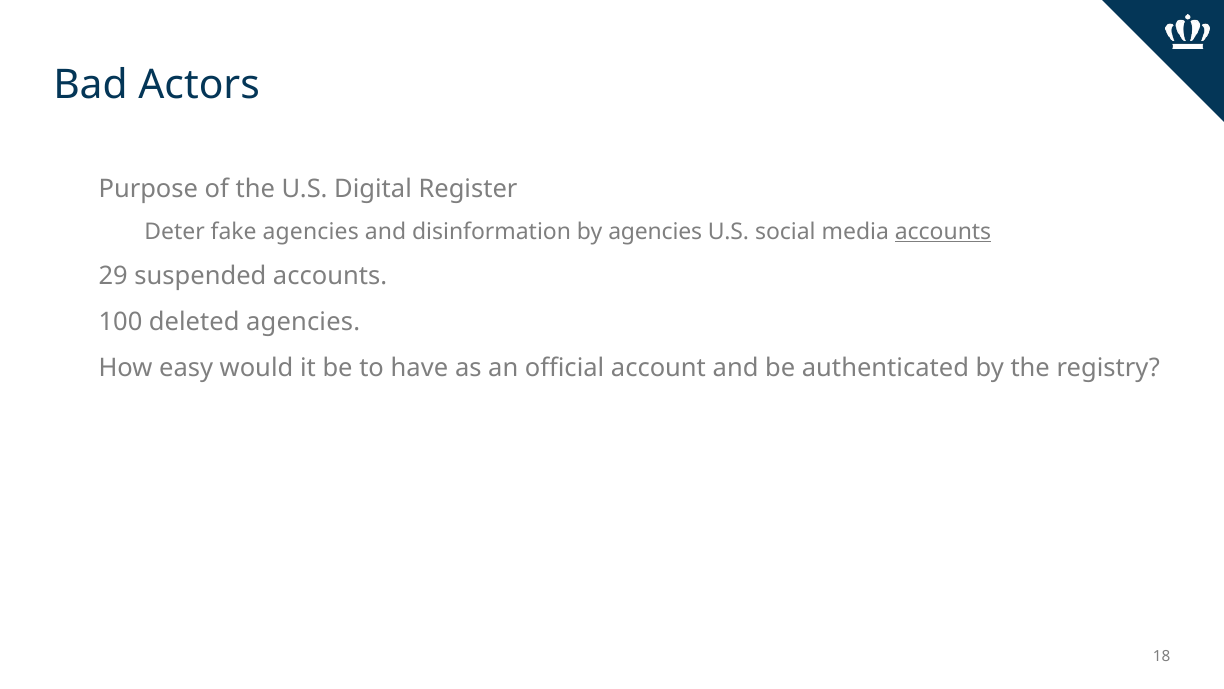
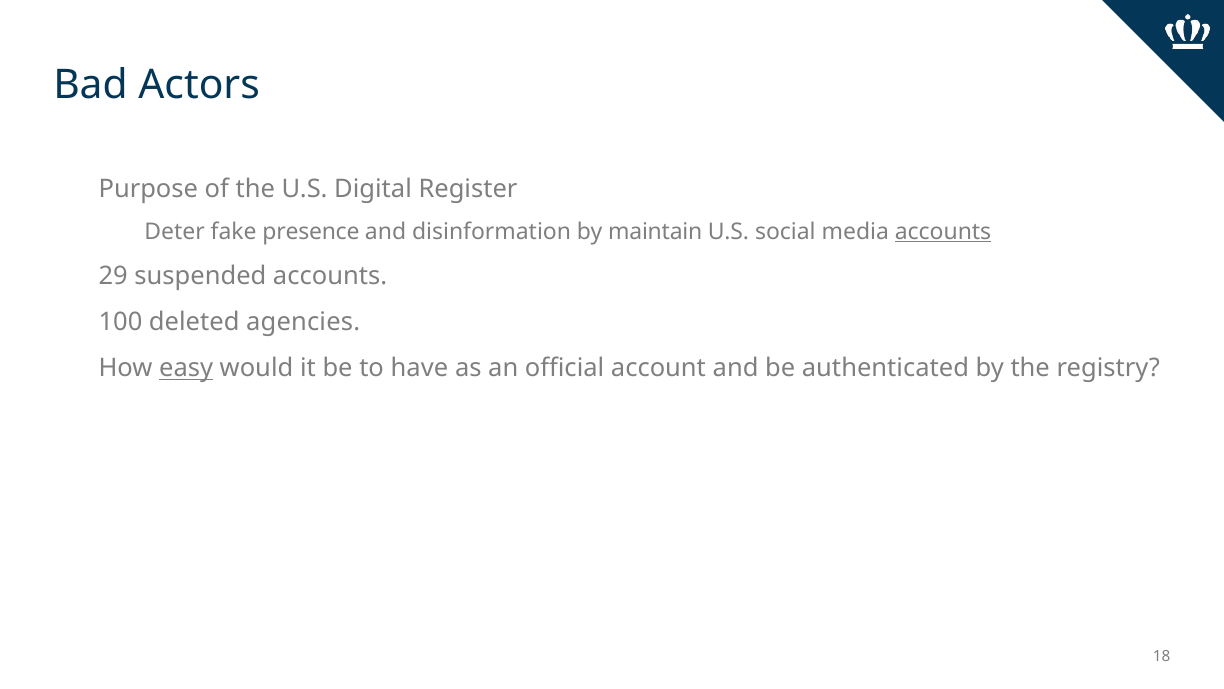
fake agencies: agencies -> presence (311, 232)
by agencies: agencies -> maintain (655, 232)
easy underline: none -> present (186, 368)
